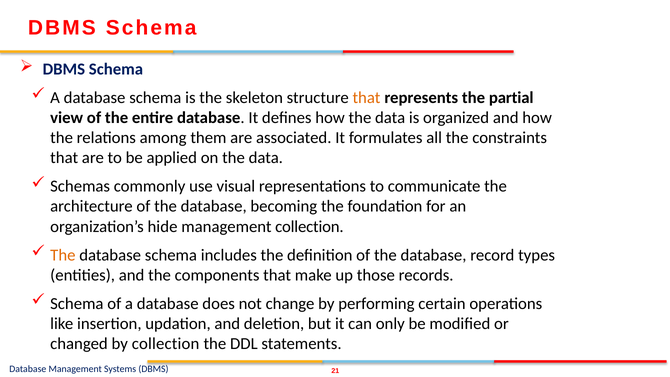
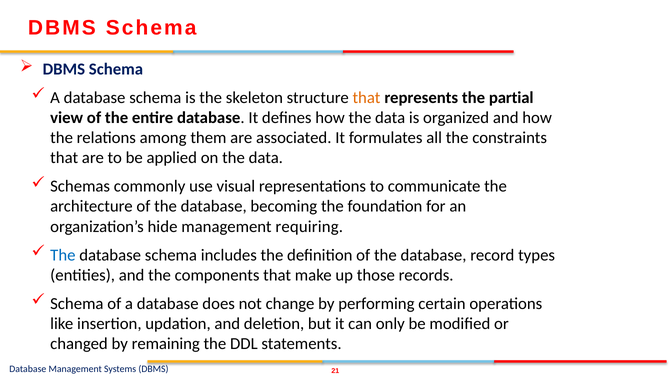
management collection: collection -> requiring (309, 226)
The colour: orange -> blue (63, 255)
by collection: collection -> remaining (166, 344)
